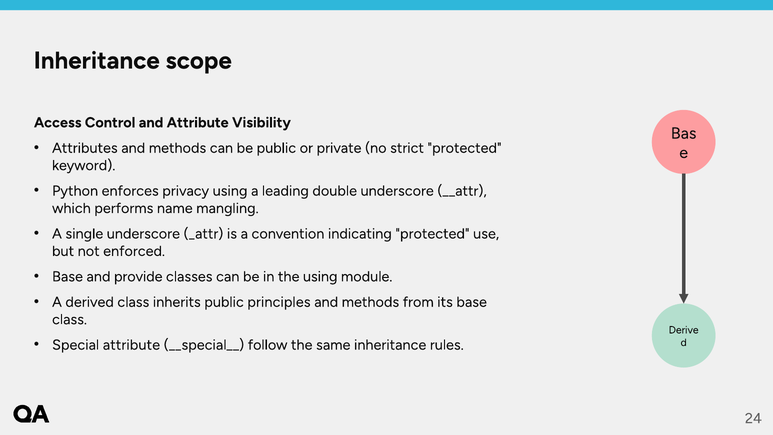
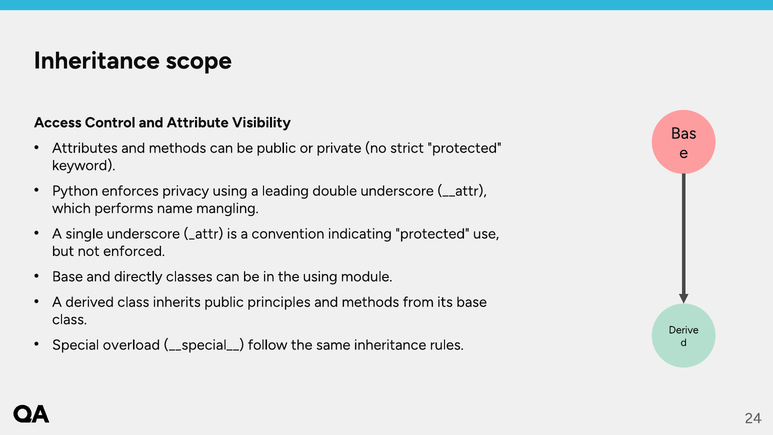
provide: provide -> directly (138, 276)
Special attribute: attribute -> overload (131, 345)
